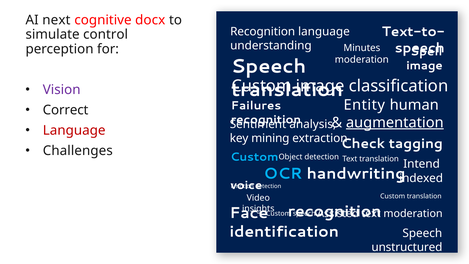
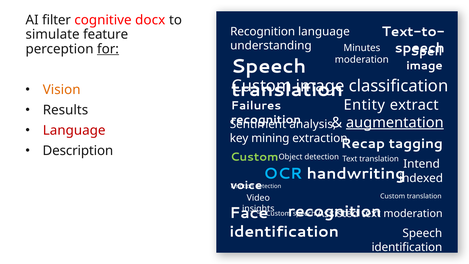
next: next -> filter (57, 20)
control: control -> feature (106, 34)
for underline: none -> present (108, 49)
Vision colour: purple -> orange (62, 90)
human: human -> extract (414, 105)
Correct: Correct -> Results (65, 110)
Check: Check -> Recap (363, 144)
Challenges: Challenges -> Description (78, 151)
Custom colour: light blue -> light green (254, 157)
unstructured: unstructured -> identification (407, 247)
